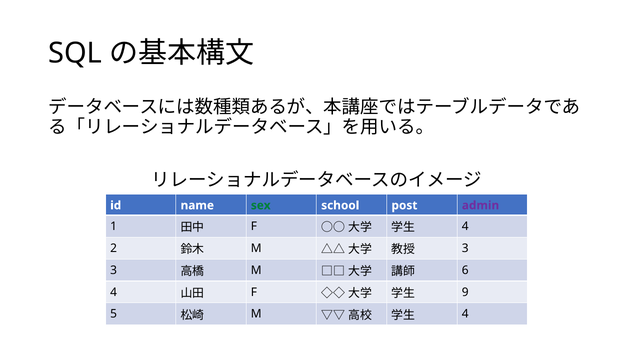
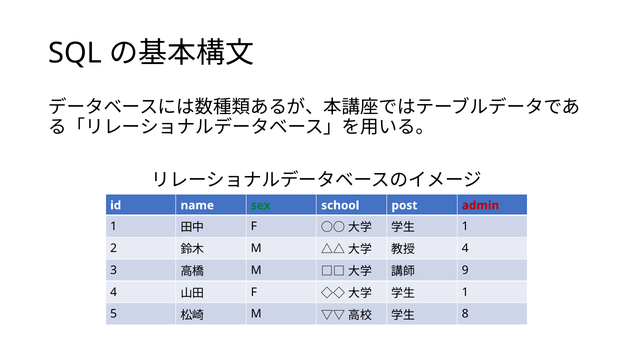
admin colour: purple -> red (481, 205)
4: 4 -> 1 (465, 226)
3: 3 -> 4 (465, 248)
6: 6 -> 9 (465, 270)
9: 9 -> 1 (465, 292)
4: 4 -> 8 (465, 314)
